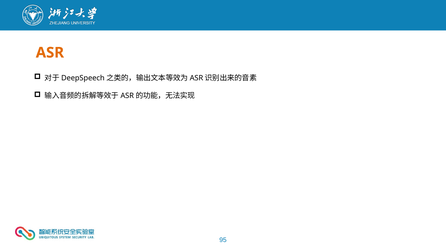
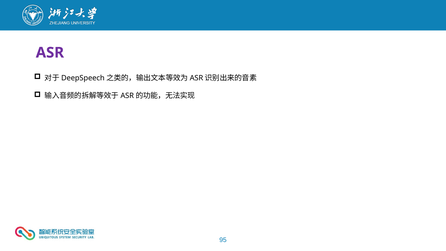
ASR colour: orange -> purple (50, 53)
